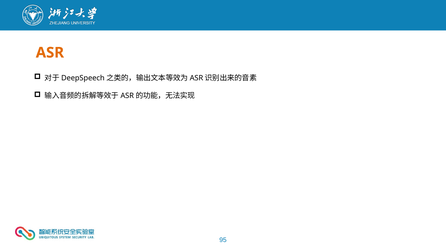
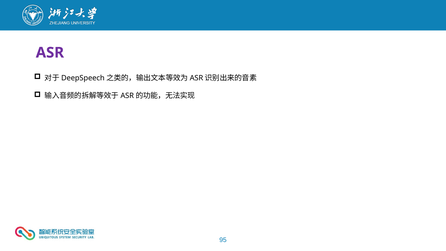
ASR colour: orange -> purple (50, 53)
